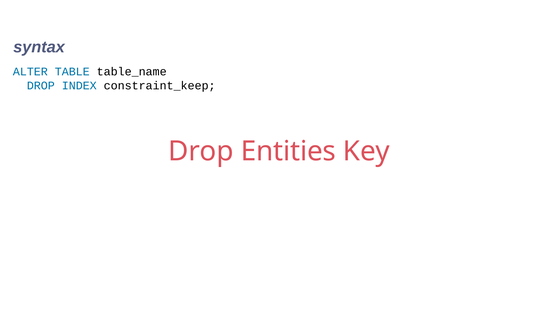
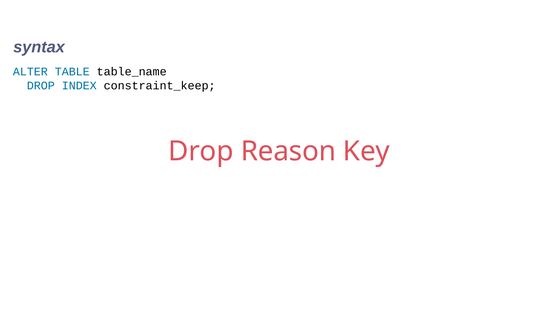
Entities: Entities -> Reason (288, 151)
